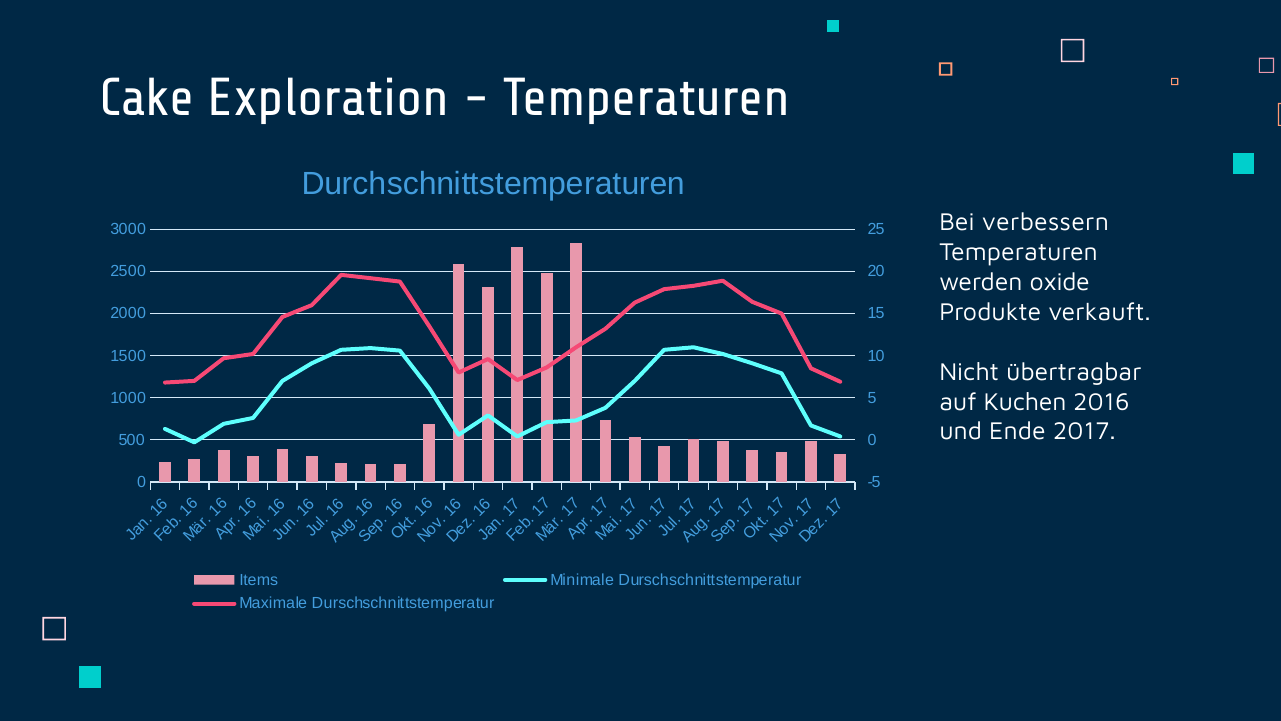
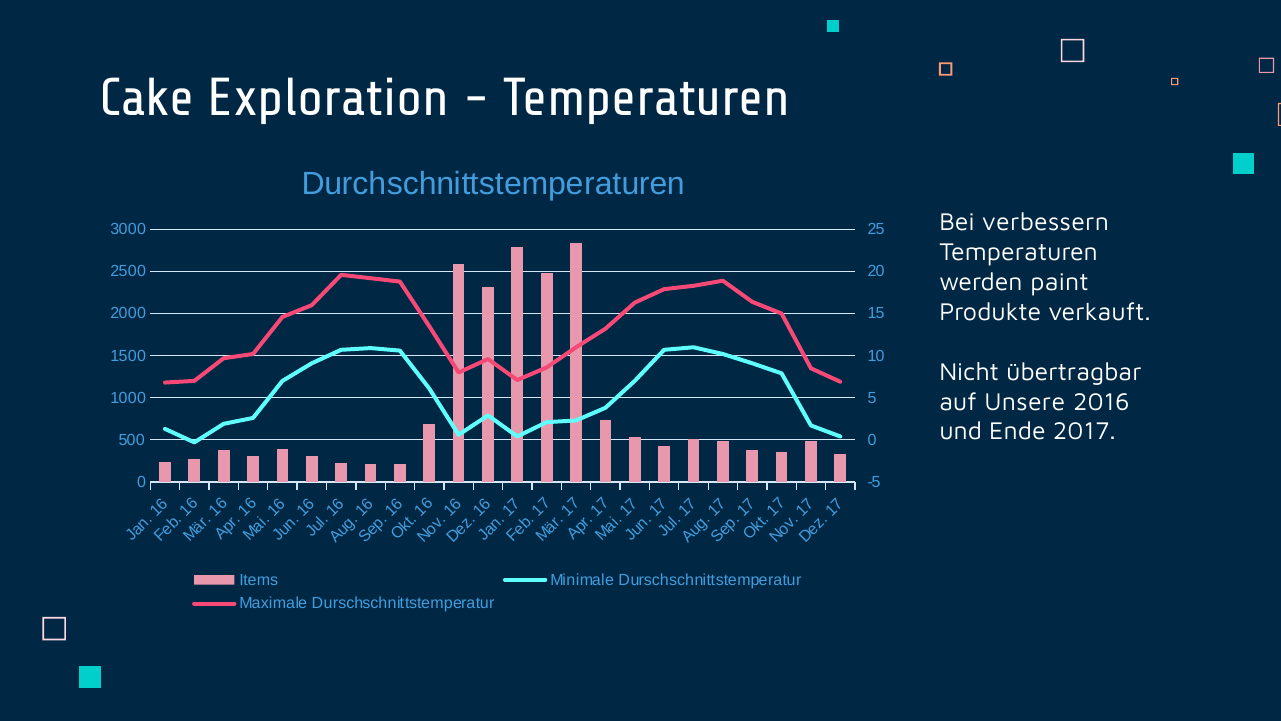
oxide: oxide -> paint (1059, 282)
Kuchen: Kuchen -> Unsere (1025, 402)
